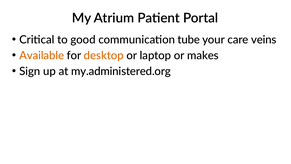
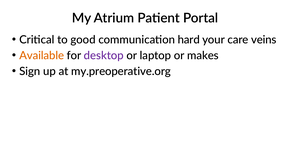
tube: tube -> hard (189, 40)
desktop colour: orange -> purple (104, 55)
my.administered.org: my.administered.org -> my.preoperative.org (121, 71)
